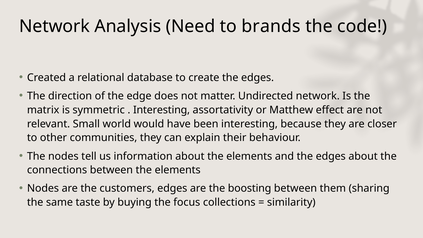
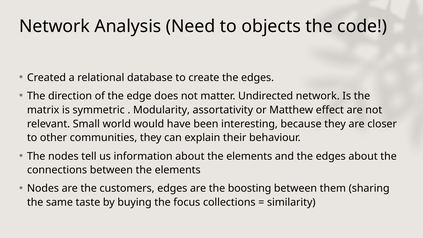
brands: brands -> objects (271, 26)
Interesting: Interesting -> Modularity (162, 110)
